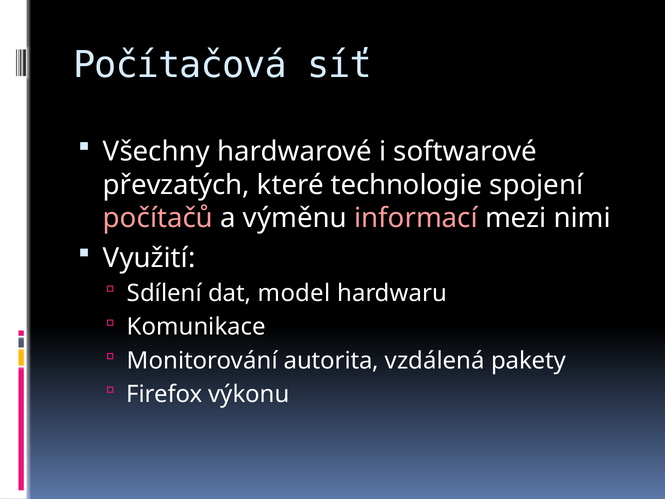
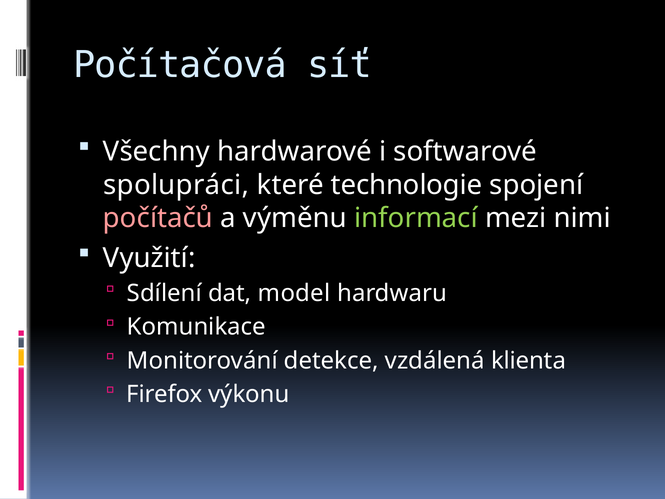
převzatých: převzatých -> spolupráci (176, 185)
informací colour: pink -> light green (416, 218)
autorita: autorita -> detekce (331, 360)
pakety: pakety -> klienta (529, 360)
